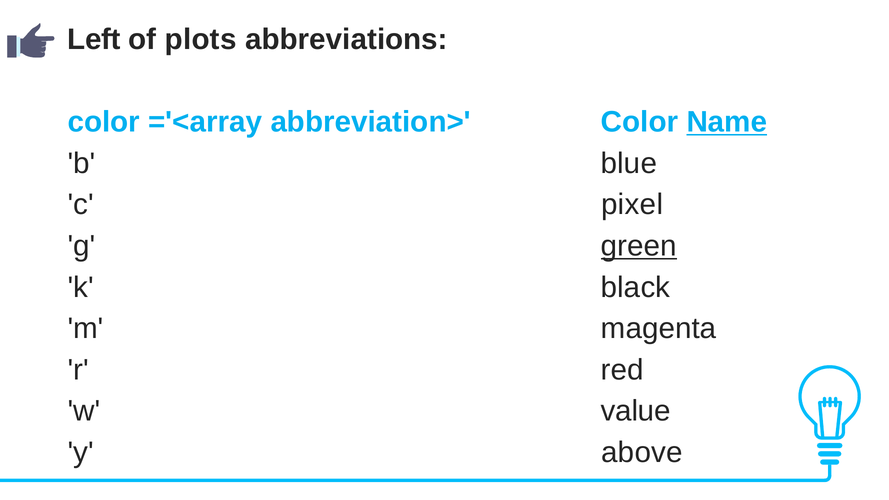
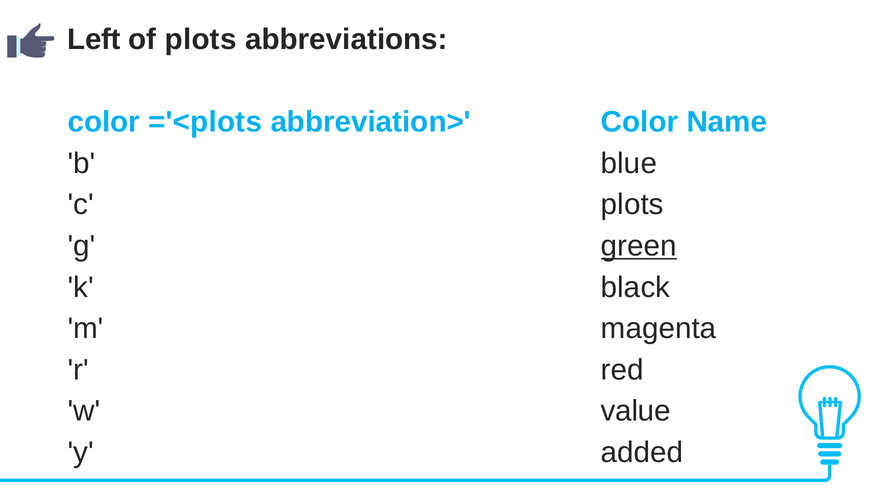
='<array: ='<array -> ='<plots (205, 122)
Name underline: present -> none (727, 122)
c pixel: pixel -> plots (632, 205)
above: above -> added (642, 452)
